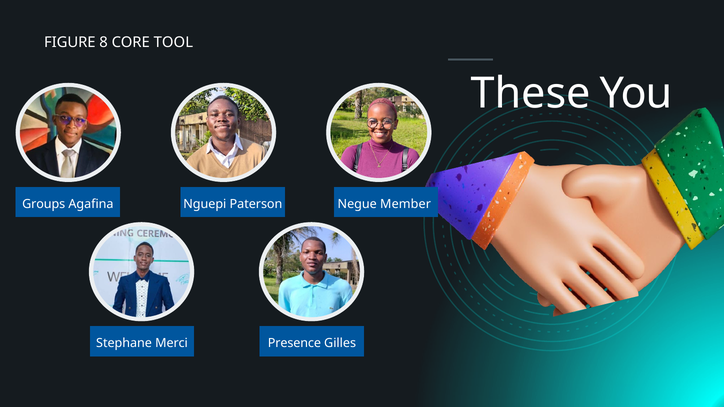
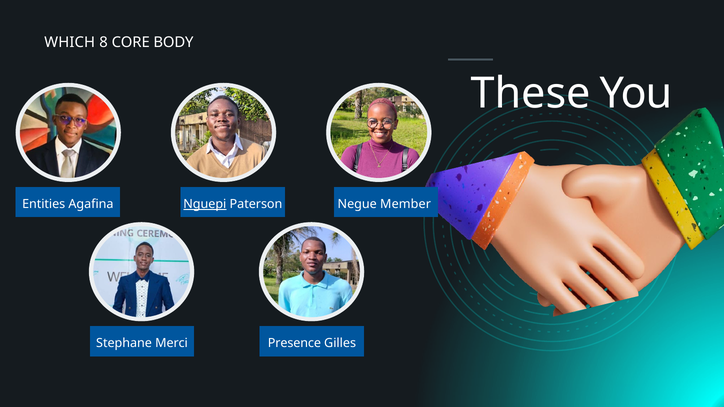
FIGURE: FIGURE -> WHICH (70, 42)
TOOL: TOOL -> BODY (173, 42)
Groups: Groups -> Entities (44, 204)
Nguepi underline: none -> present (205, 204)
